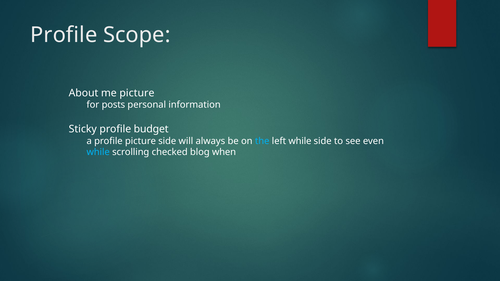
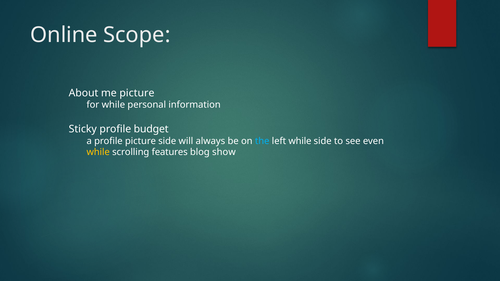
Profile: Profile -> Online (64, 35)
posts: posts -> while (113, 105)
while colour: light blue -> yellow (98, 152)
checked: checked -> features (170, 152)
when: when -> show (224, 152)
